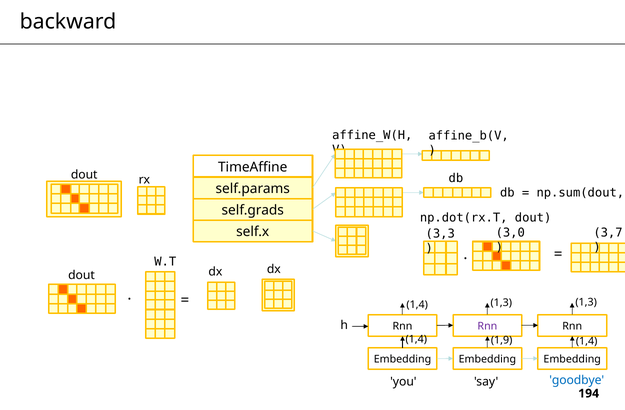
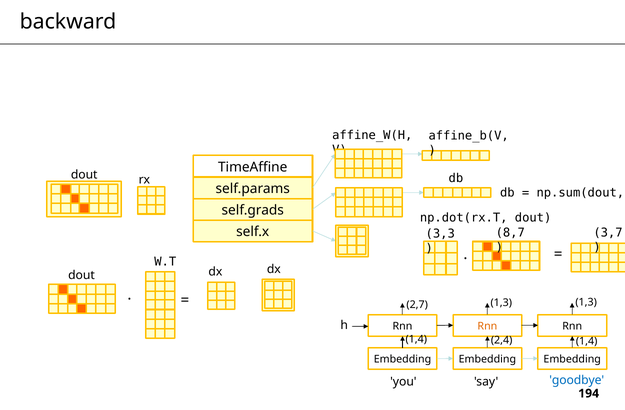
3,0: 3,0 -> 8,7 (510, 233)
1,4: 1,4 -> 2,7 (417, 305)
Rnn colour: purple -> orange (487, 326)
1,9: 1,9 -> 2,4 (502, 341)
